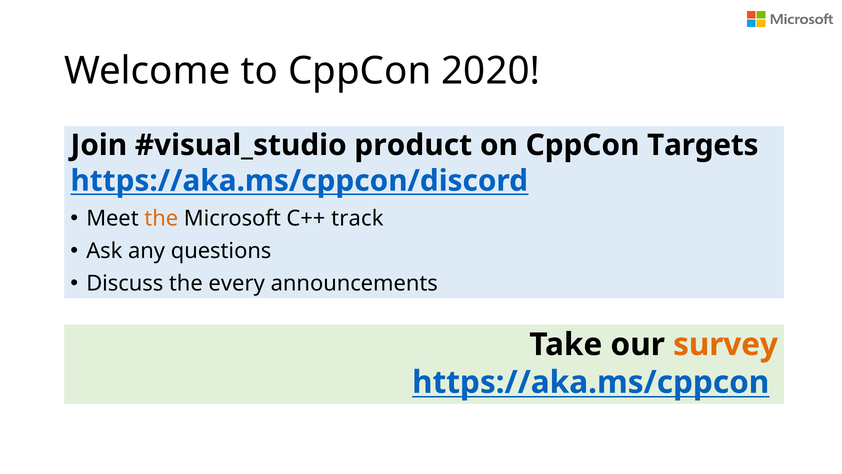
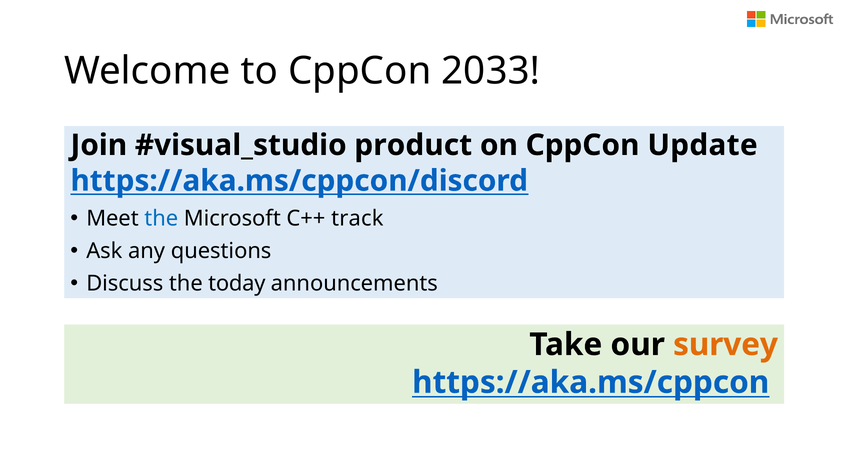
2020: 2020 -> 2033 (491, 71)
Targets: Targets -> Update (703, 145)
the colour: orange -> blue (161, 218)
every: every -> today (237, 283)
